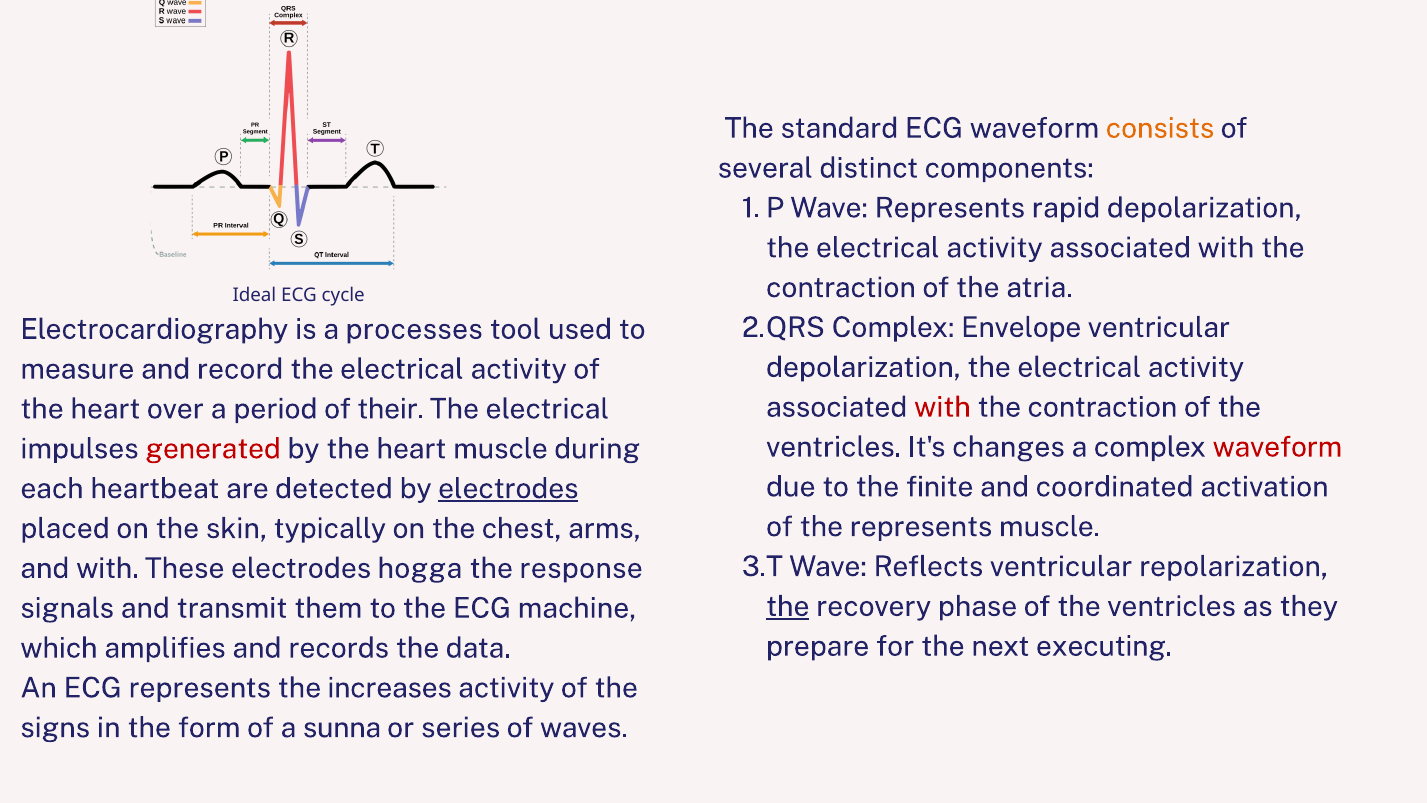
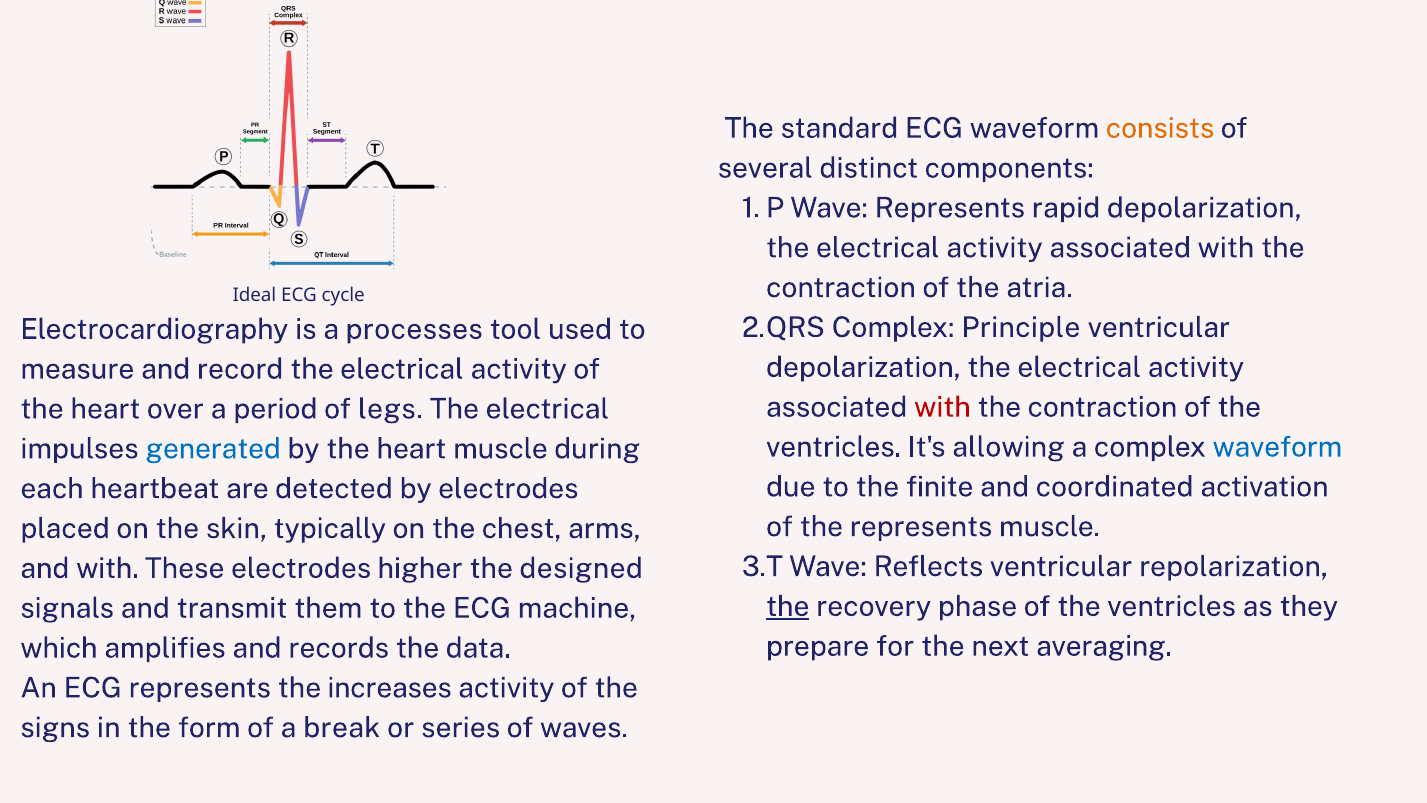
Envelope: Envelope -> Principle (1021, 327)
their: their -> legs (390, 409)
changes: changes -> allowing (1009, 447)
waveform colour: red -> blue (1277, 447)
generated colour: red -> blue (213, 449)
electrodes underline: present -> none (508, 489)
hogga: hogga -> higher (420, 568)
response: response -> designed (581, 568)
executing: executing -> averaging (1104, 646)
sunna: sunna -> break (342, 728)
